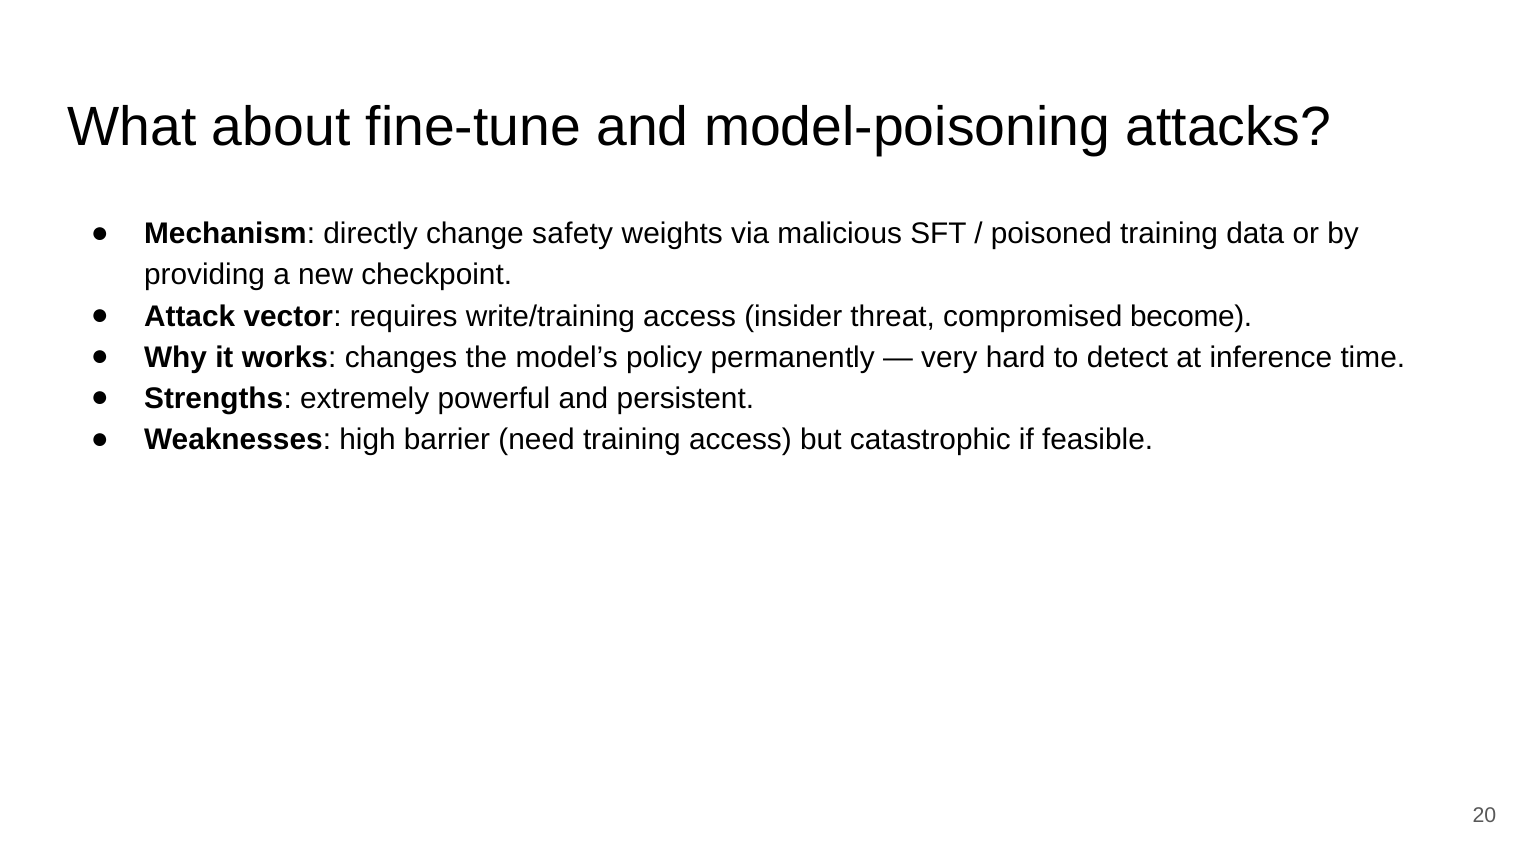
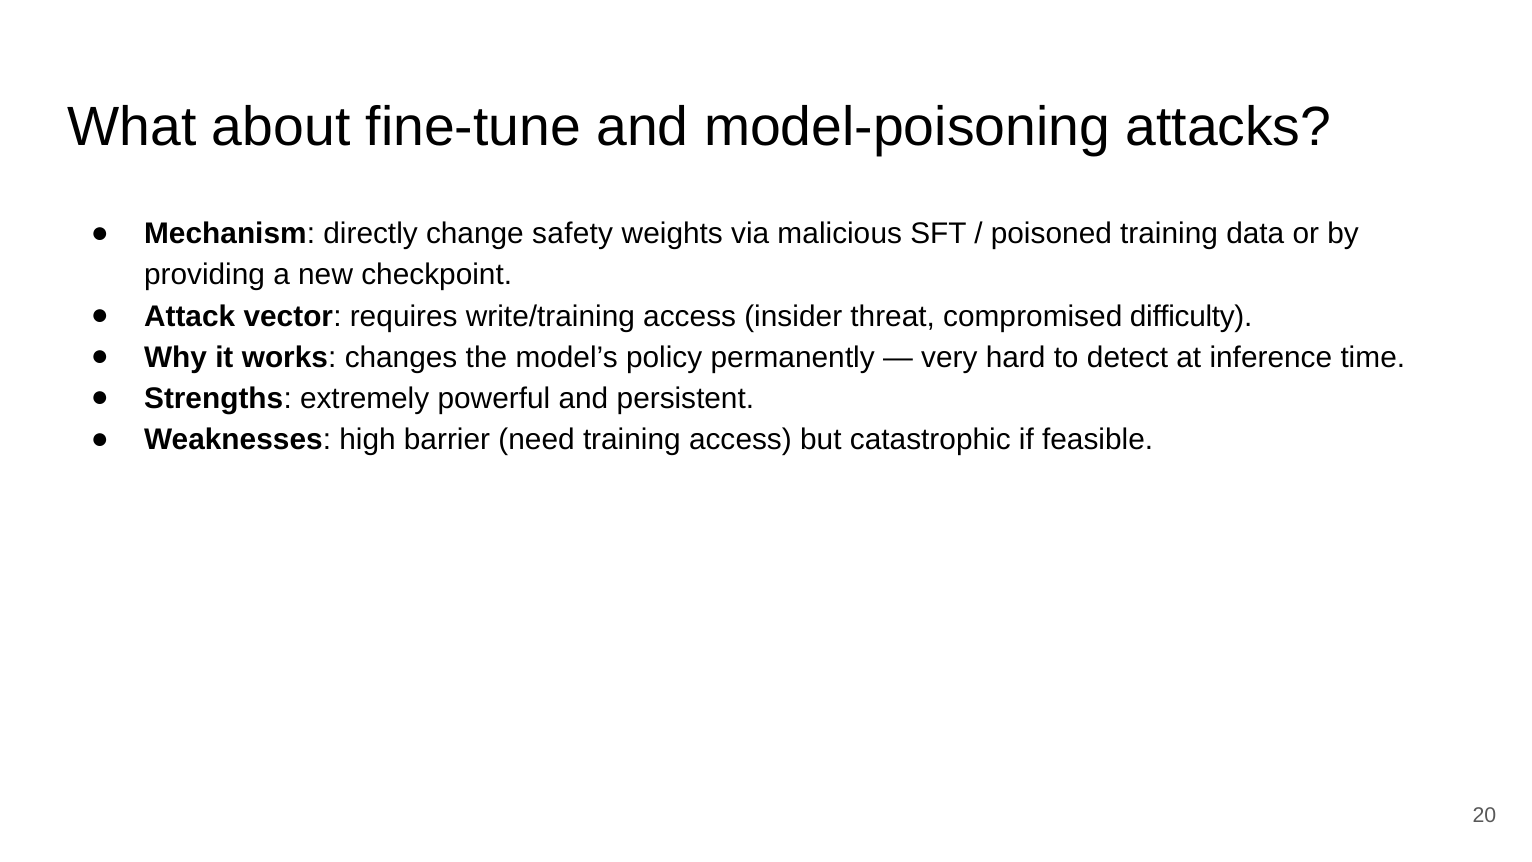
become: become -> difficulty (1191, 316)
